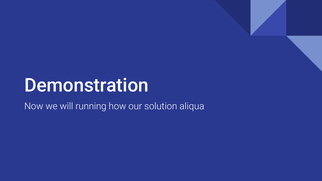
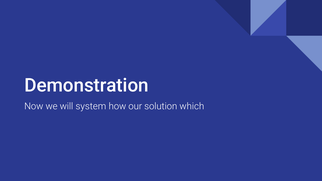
running: running -> system (91, 106)
aliqua: aliqua -> which (192, 106)
